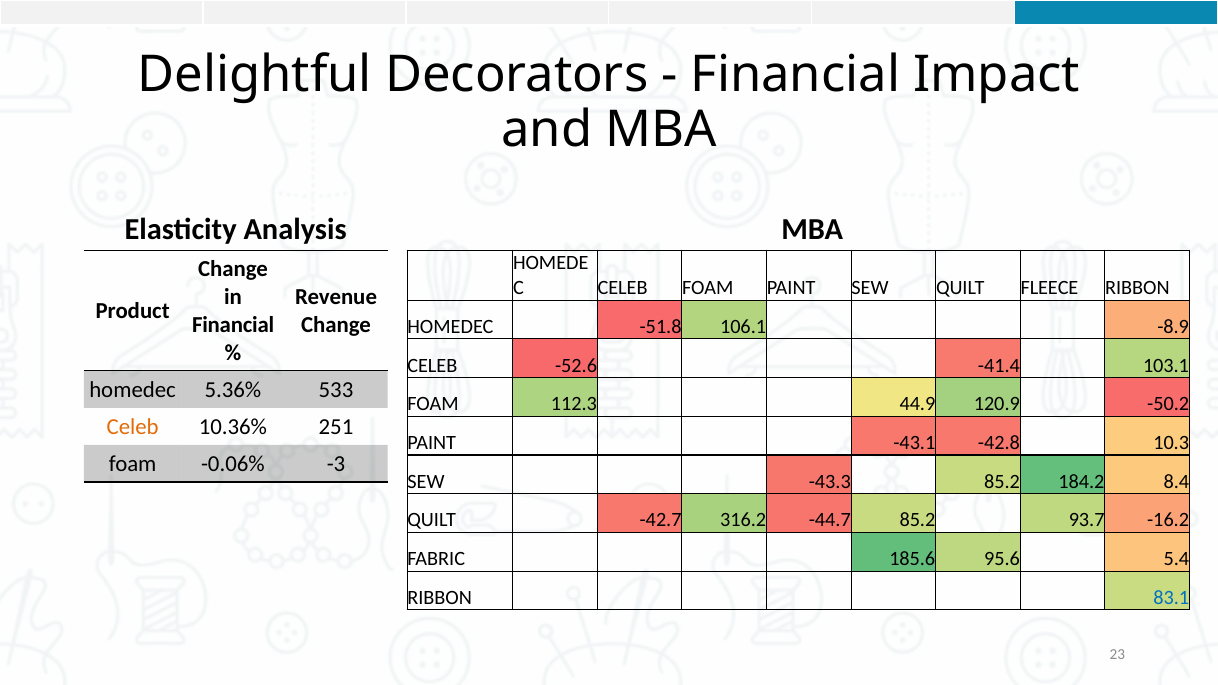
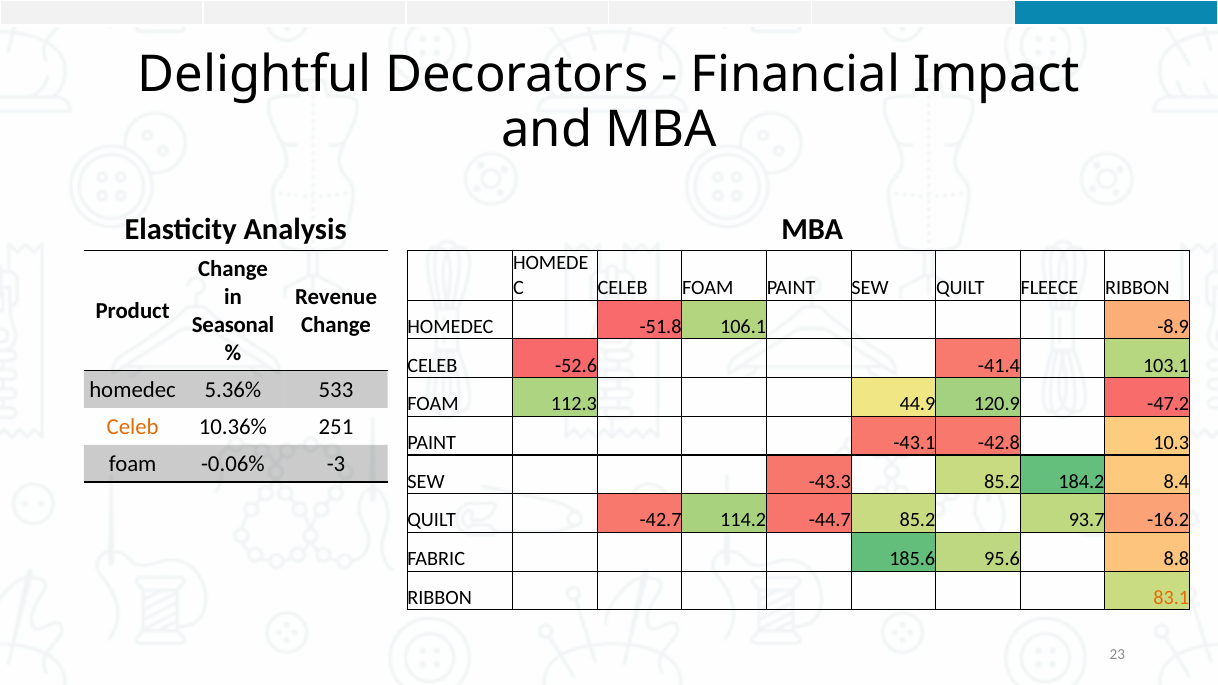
Financial: Financial -> Seasonal (233, 325)
-50.2: -50.2 -> -47.2 (1168, 404)
316.2: 316.2 -> 114.2 (743, 520)
5.4: 5.4 -> 8.8 (1176, 559)
83.1 colour: blue -> orange (1171, 598)
